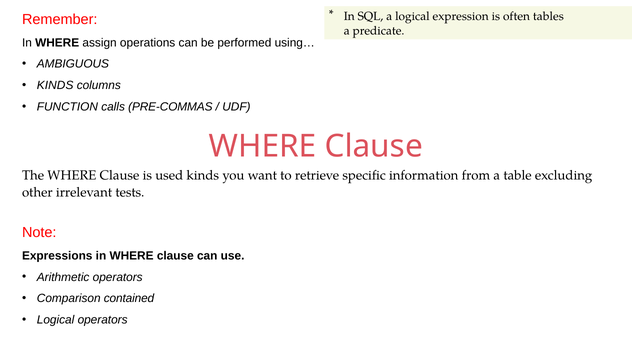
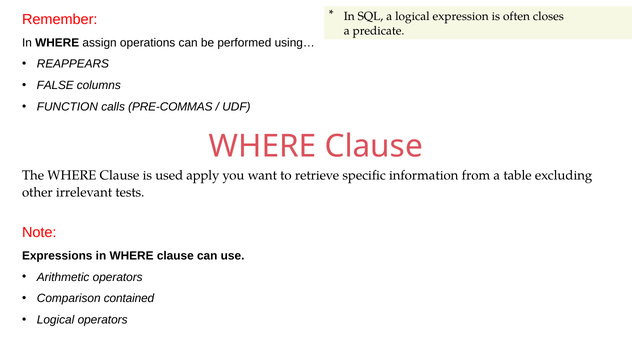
tables: tables -> closes (548, 17)
AMBIGUOUS: AMBIGUOUS -> REAPPEARS (73, 64)
KINDS: KINDS -> FALSE (55, 85)
used kinds: kinds -> apply (203, 175)
